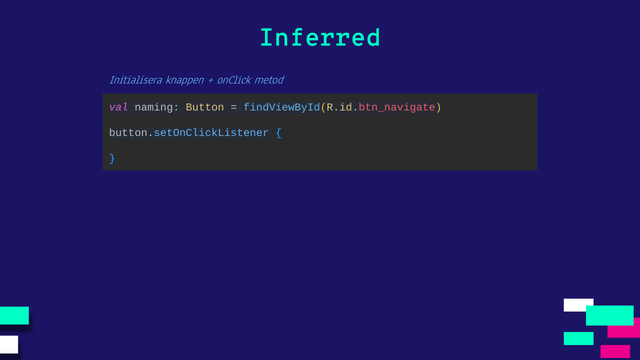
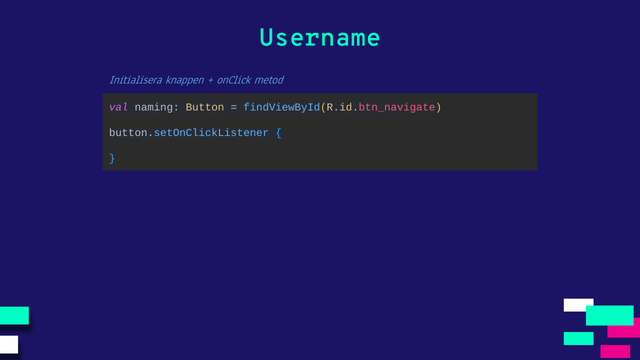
Inferred: Inferred -> Username (320, 37)
